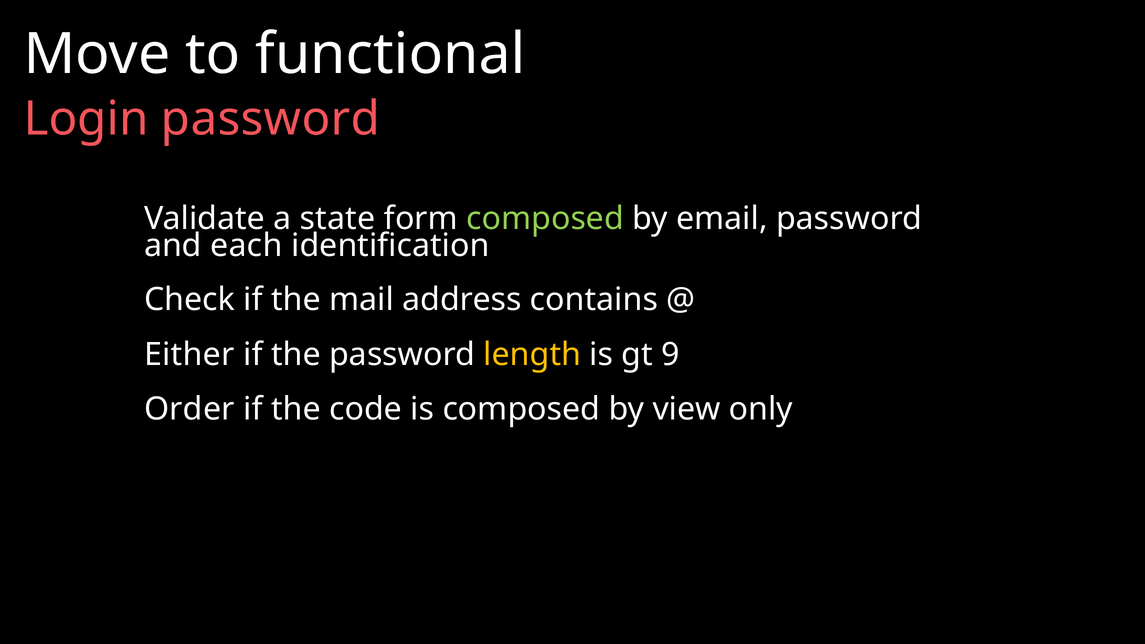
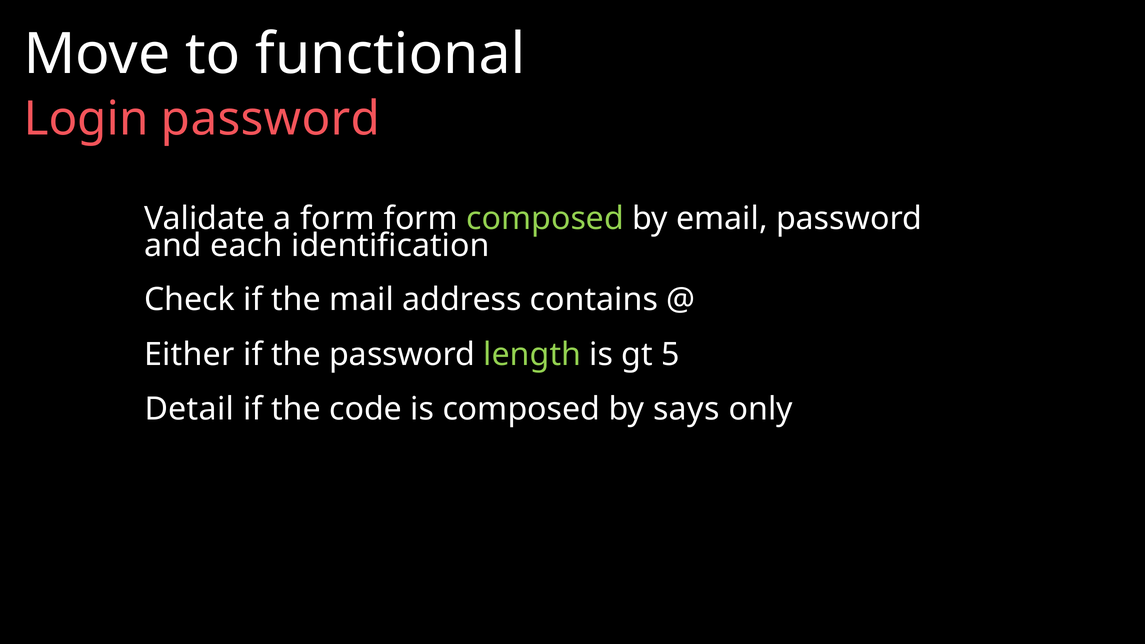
a state: state -> form (337, 219)
length colour: yellow -> light green (532, 355)
9: 9 -> 5 (670, 355)
Order: Order -> Detail (189, 409)
view: view -> says (686, 409)
